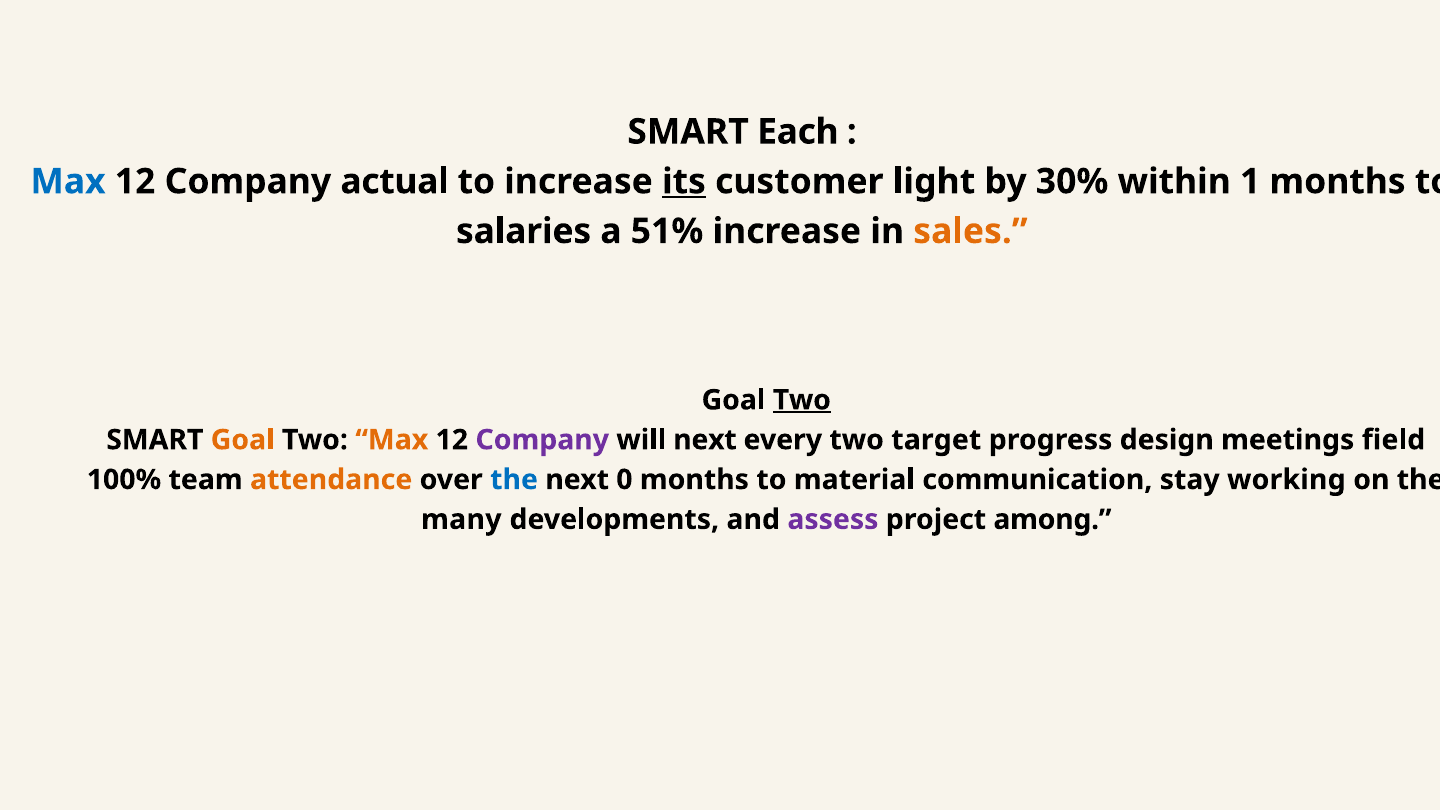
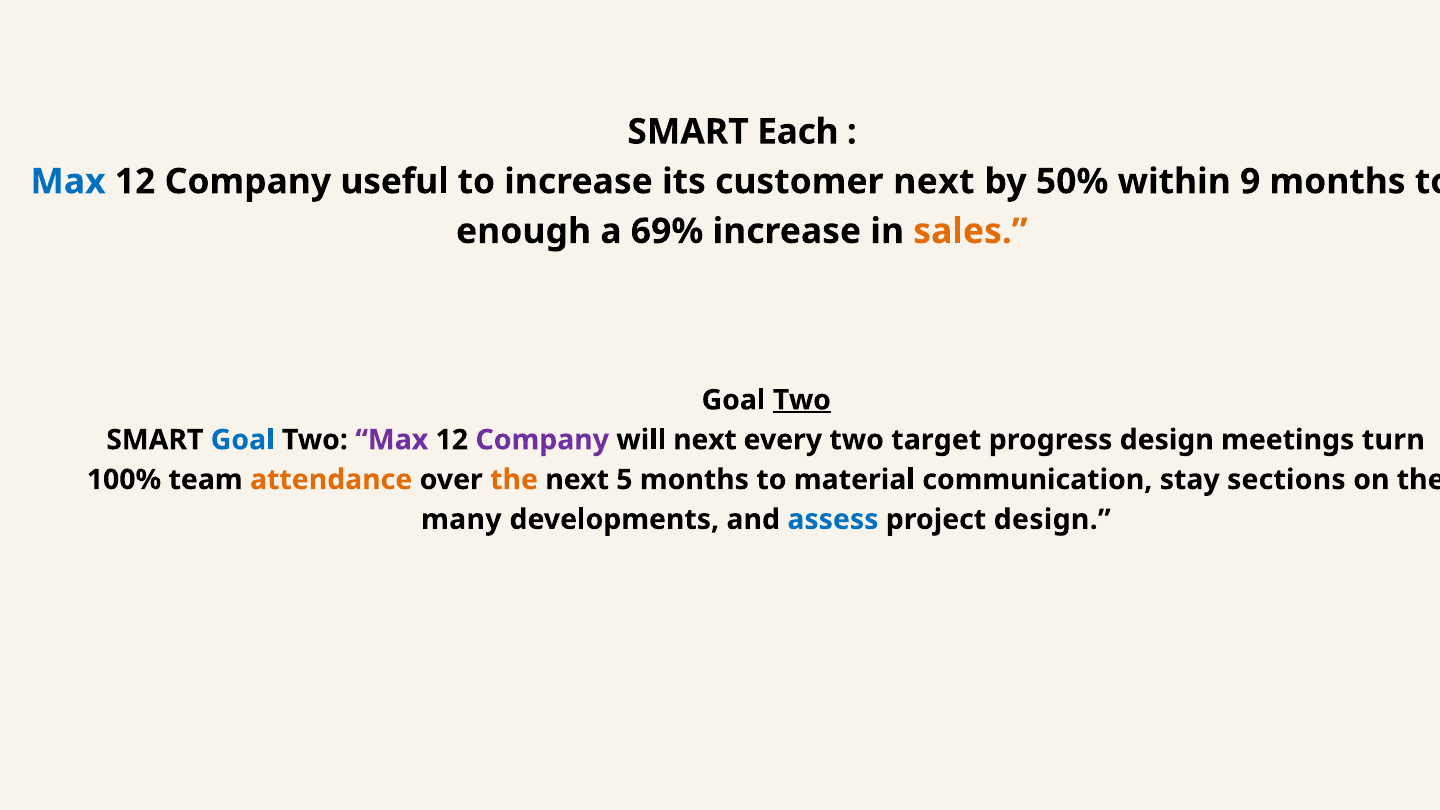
actual: actual -> useful (394, 182)
its underline: present -> none (684, 182)
customer light: light -> next (934, 182)
30%: 30% -> 50% (1072, 182)
1: 1 -> 9 (1250, 182)
salaries: salaries -> enough (524, 231)
51%: 51% -> 69% (667, 231)
Goal colour: orange -> blue (243, 440)
Max colour: orange -> purple (392, 440)
field: field -> turn (1393, 440)
the colour: blue -> orange (514, 480)
0: 0 -> 5 (624, 480)
working: working -> sections (1286, 480)
assess colour: purple -> blue (833, 520)
project among: among -> design (1052, 520)
